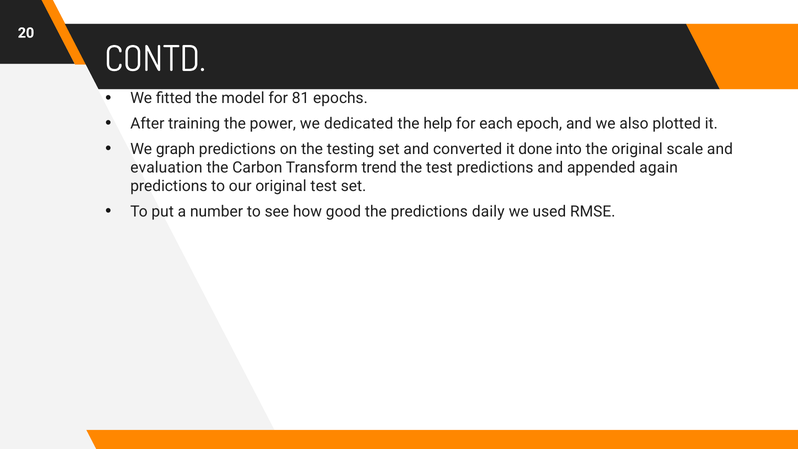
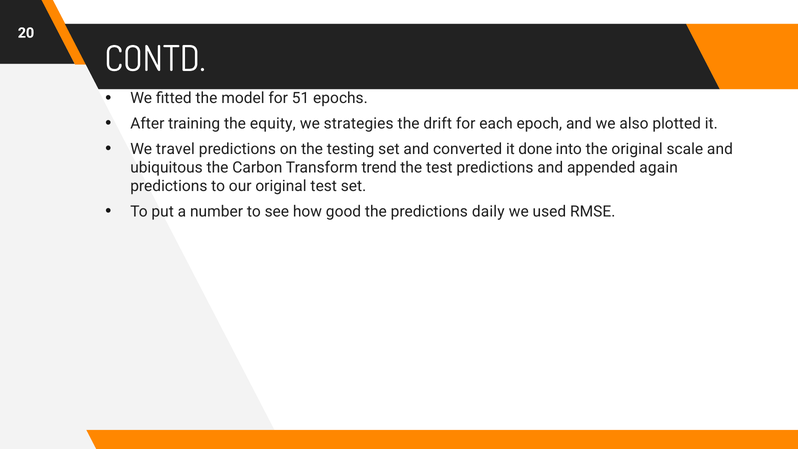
81: 81 -> 51 (301, 98)
power: power -> equity (273, 124)
dedicated: dedicated -> strategies (359, 124)
help: help -> drift (438, 124)
graph: graph -> travel (175, 149)
evaluation: evaluation -> ubiquitous (167, 167)
